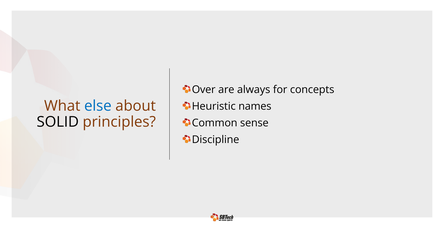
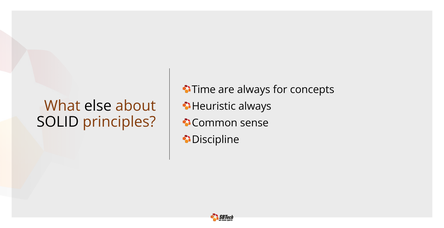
Over: Over -> Time (204, 90)
else colour: blue -> black (98, 106)
Heuristic names: names -> always (255, 106)
